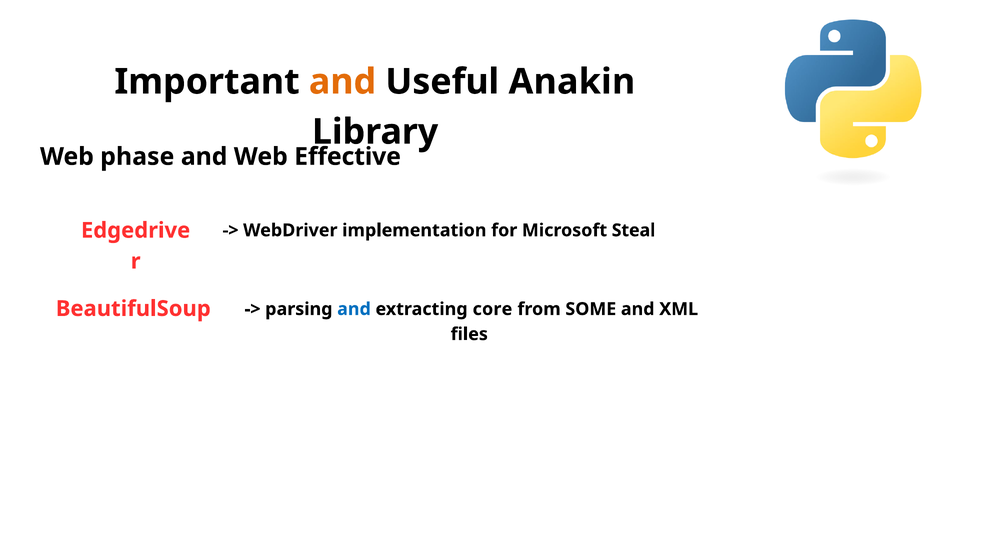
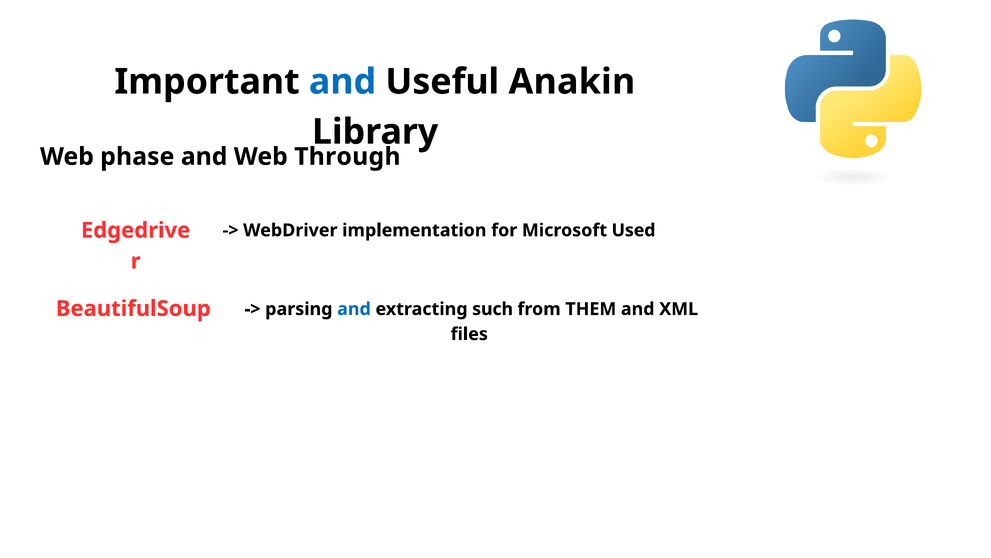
and colour: orange -> blue (343, 82)
Effective: Effective -> Through (347, 157)
Steal: Steal -> Used (634, 230)
core: core -> such (493, 309)
SOME: SOME -> THEM (591, 309)
